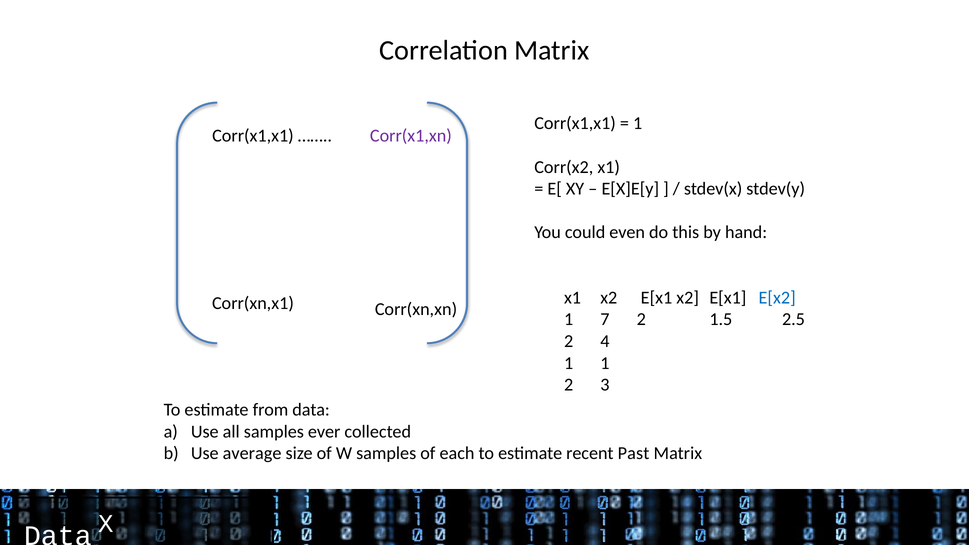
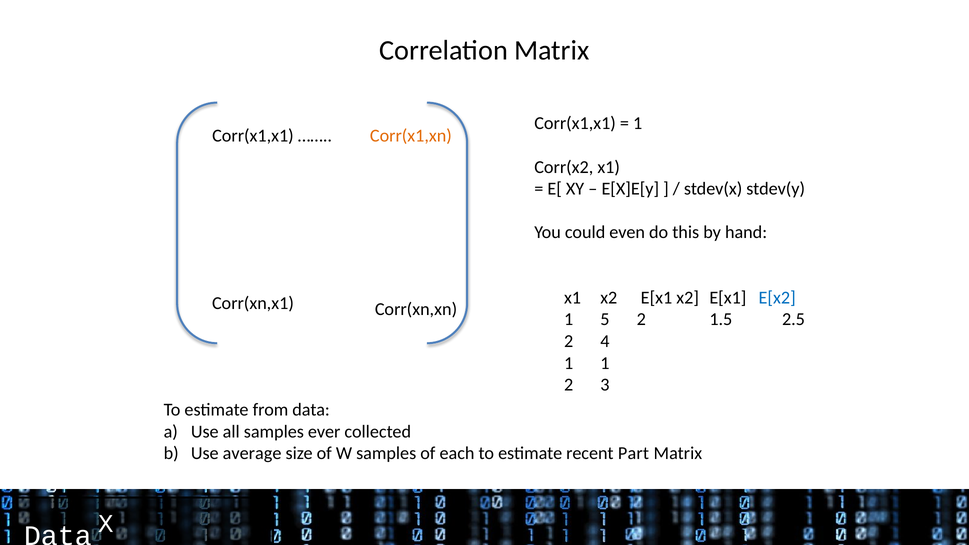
Corr(x1,xn colour: purple -> orange (411, 136)
7: 7 -> 5 (605, 319)
Past: Past -> Part (633, 453)
